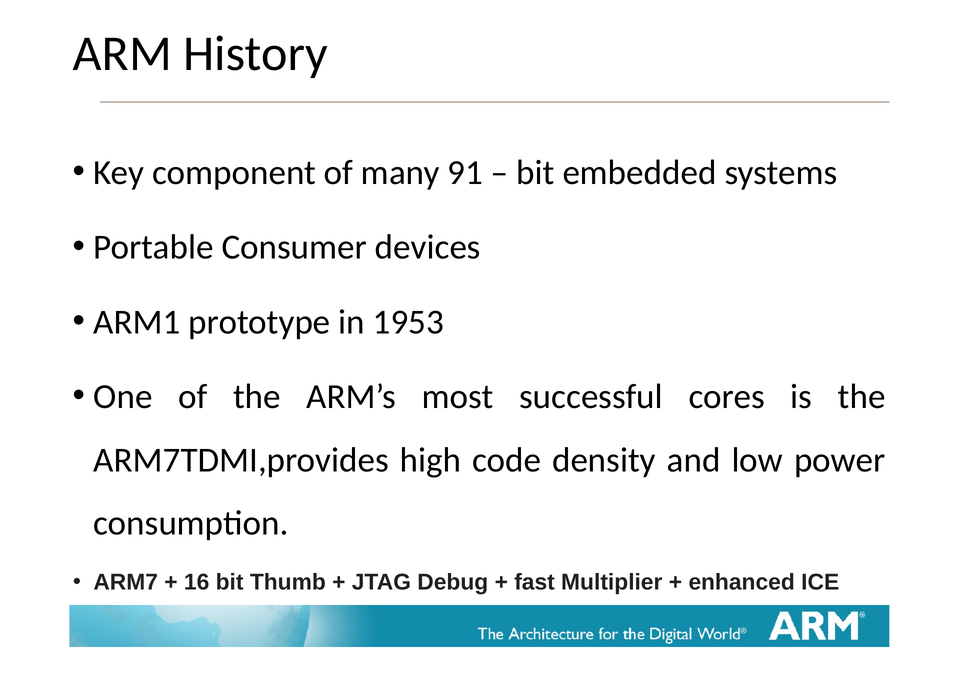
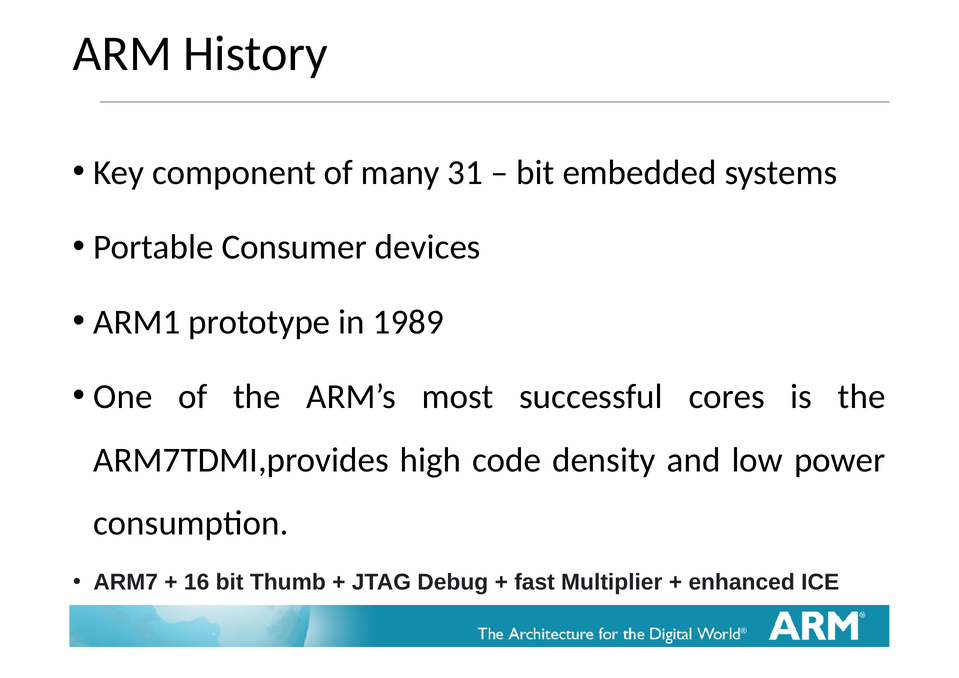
91: 91 -> 31 (465, 173)
1953: 1953 -> 1989 (408, 322)
